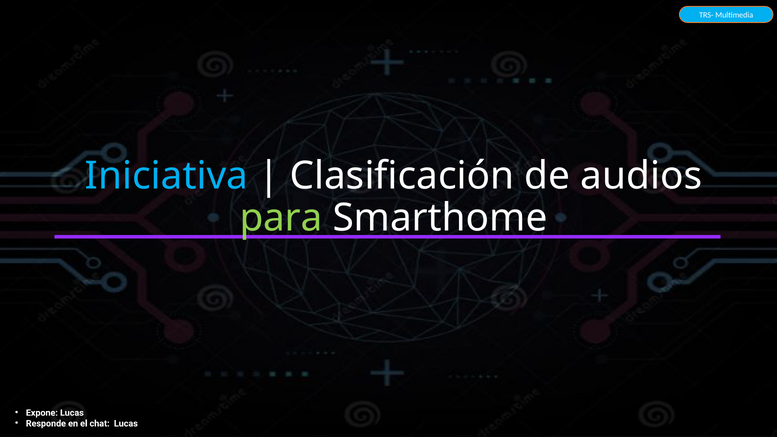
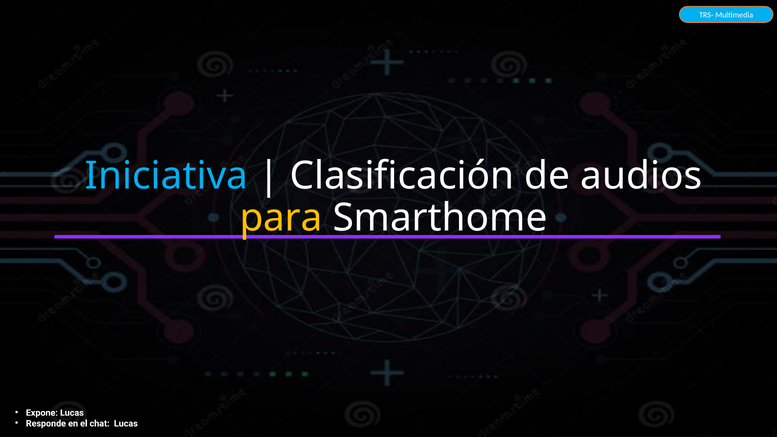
para colour: light green -> yellow (281, 218)
